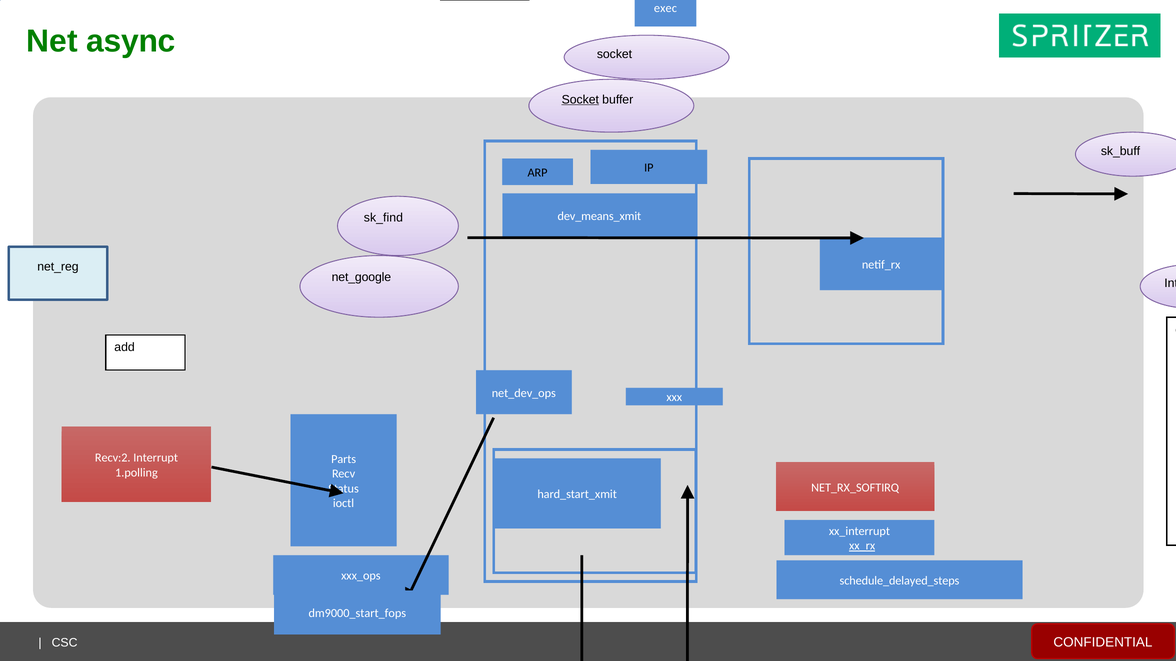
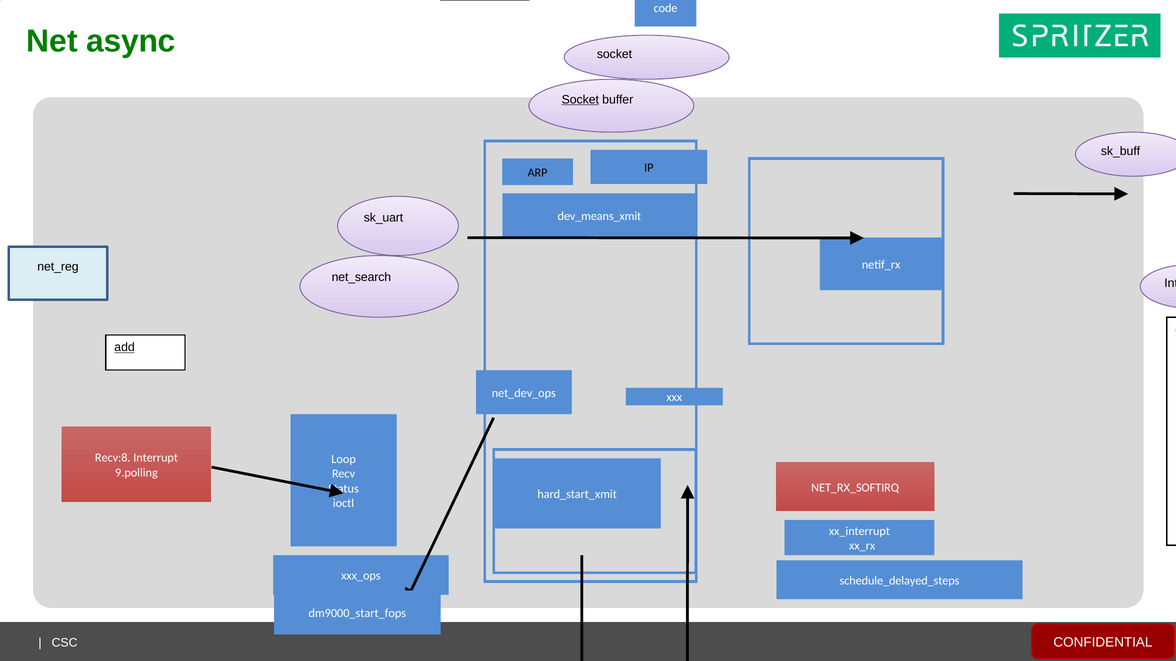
exec: exec -> code (666, 8)
sk_find: sk_find -> sk_uart (383, 218)
net_google: net_google -> net_search (361, 277)
add underline: none -> present (125, 348)
Recv:2: Recv:2 -> Recv:8 (113, 458)
Parts: Parts -> Loop (344, 459)
1.polling: 1.polling -> 9.polling (136, 473)
xx_rx underline: present -> none (862, 546)
